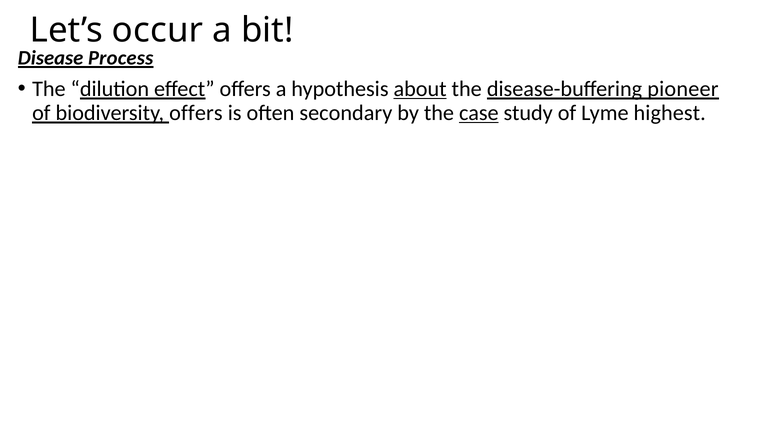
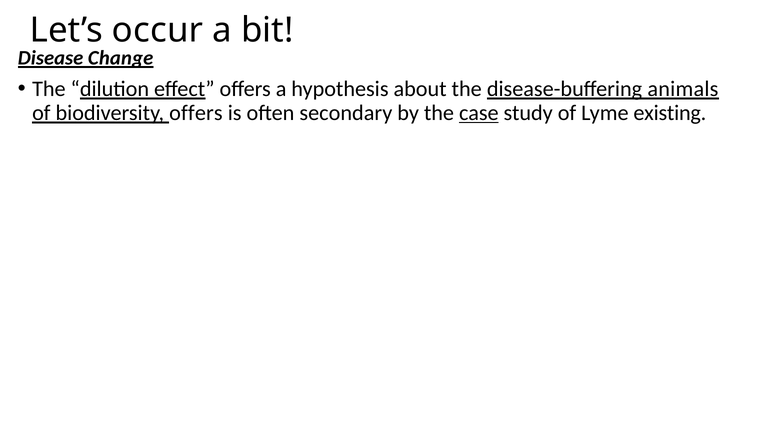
Disease Process: Process -> Change (121, 58)
about underline: present -> none (420, 89)
disease-buffering pioneer: pioneer -> animals (683, 89)
Lyme highest: highest -> existing (670, 113)
